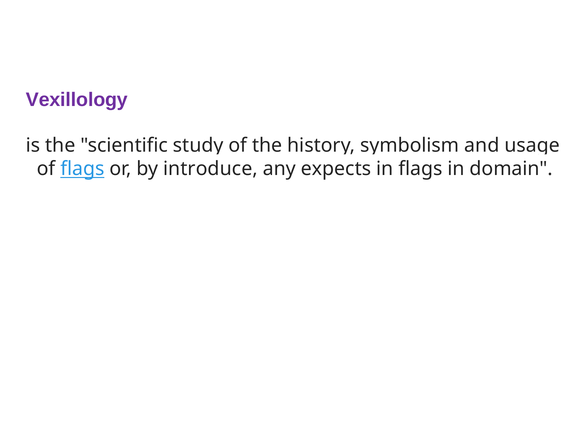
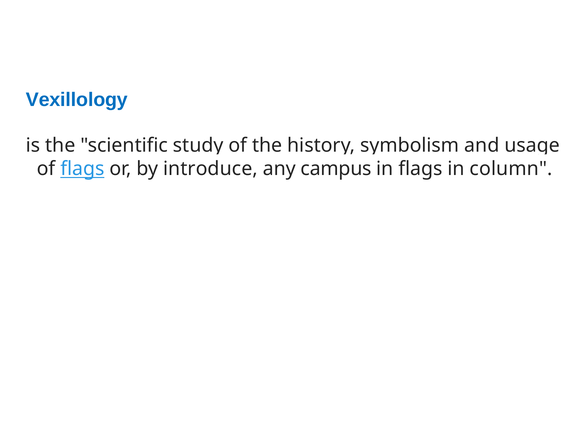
Vexillology colour: purple -> blue (77, 100)
expects: expects -> campus (336, 168)
domain: domain -> column (511, 168)
